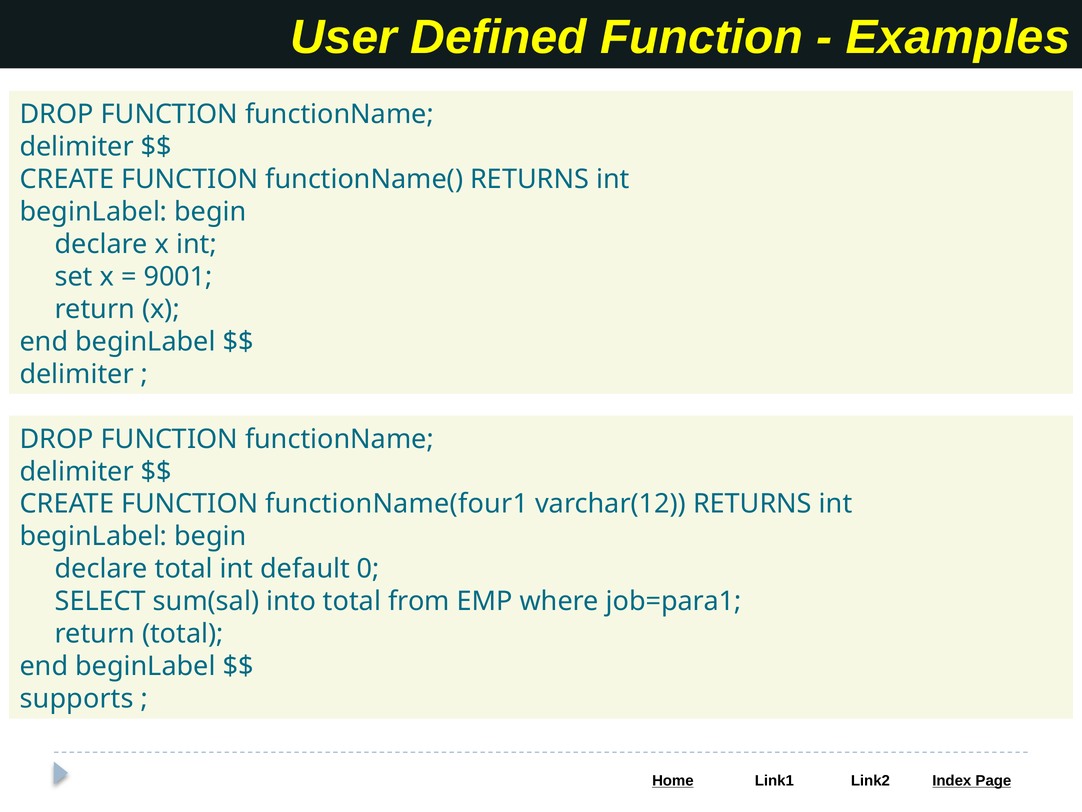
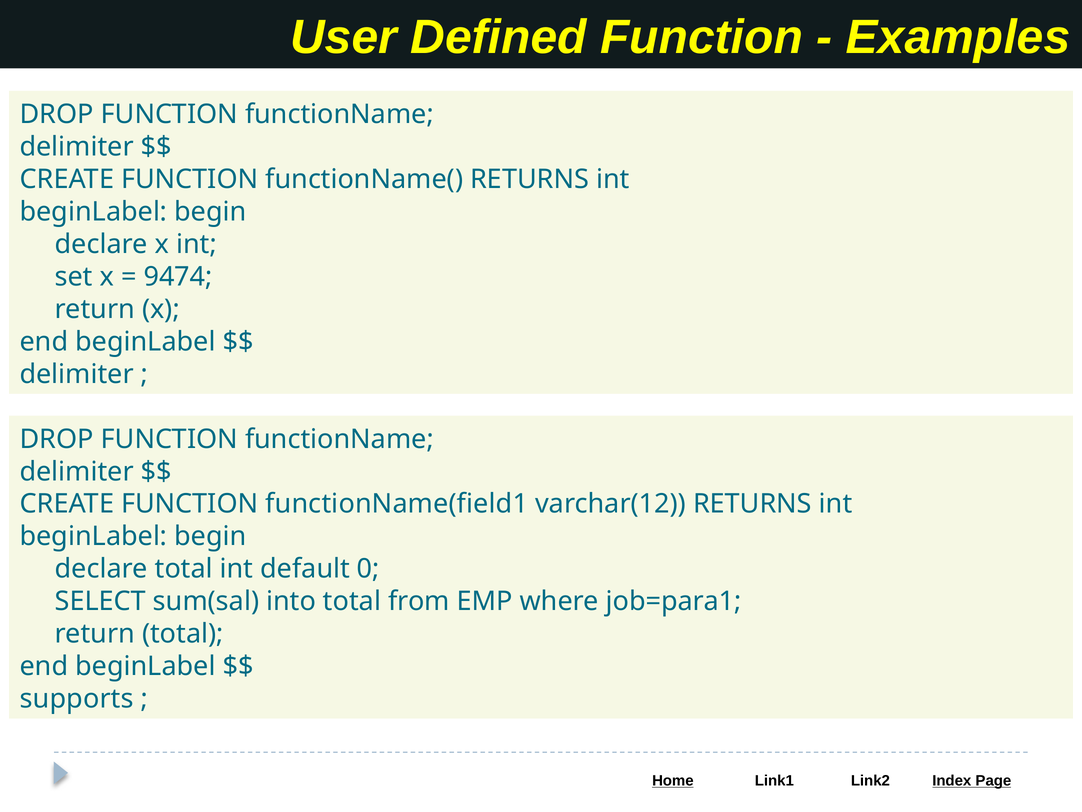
9001: 9001 -> 9474 (178, 277)
functionName(four1: functionName(four1 -> functionName(field1 (397, 504)
